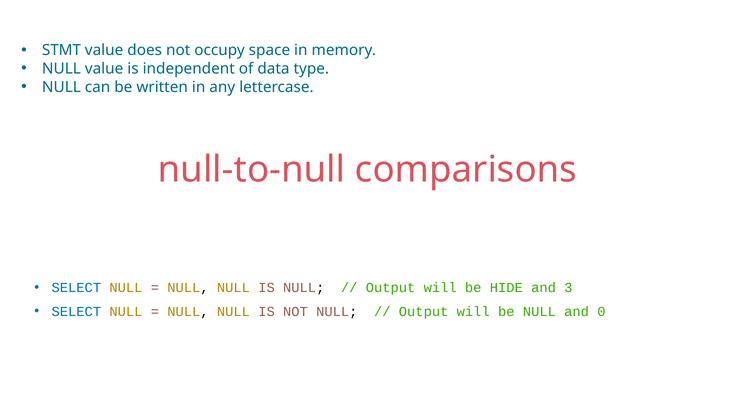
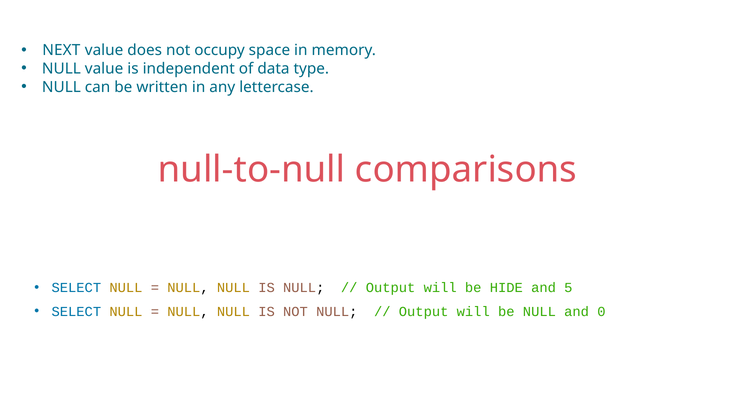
STMT: STMT -> NEXT (61, 50)
3: 3 -> 5 (568, 288)
